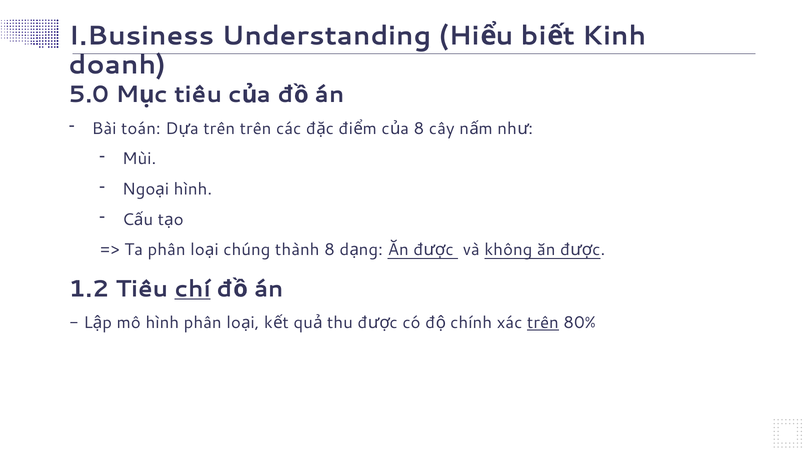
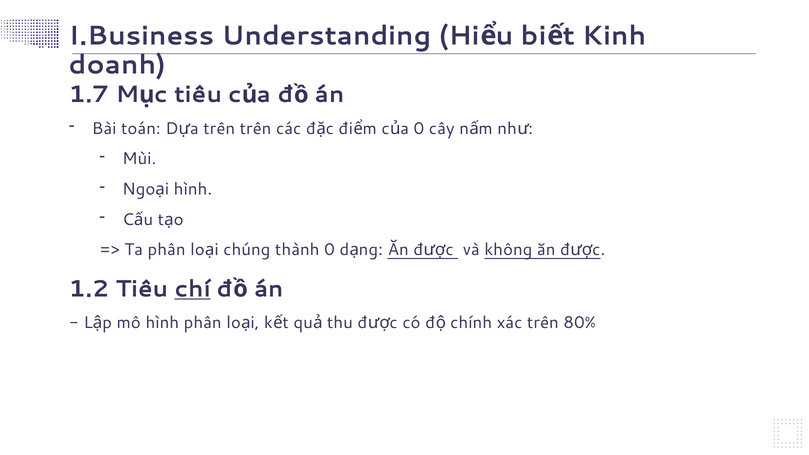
5.0: 5.0 -> 1.7 (89, 95)
8: 8 -> 0 (419, 129)
thành 8: 8 -> 0 (330, 250)
trên underline: present -> none (543, 323)
